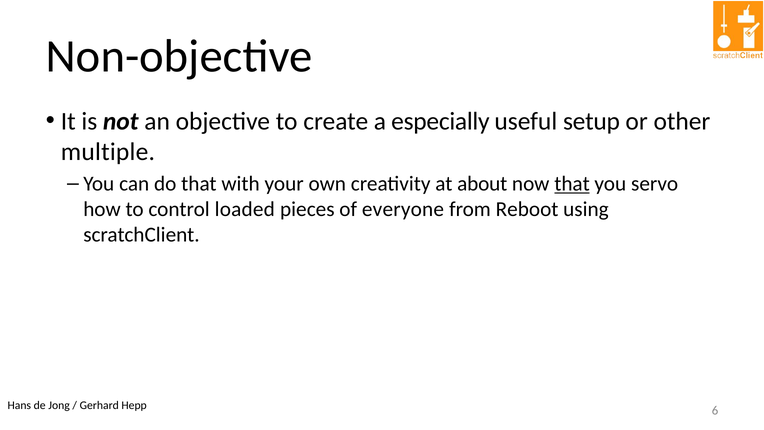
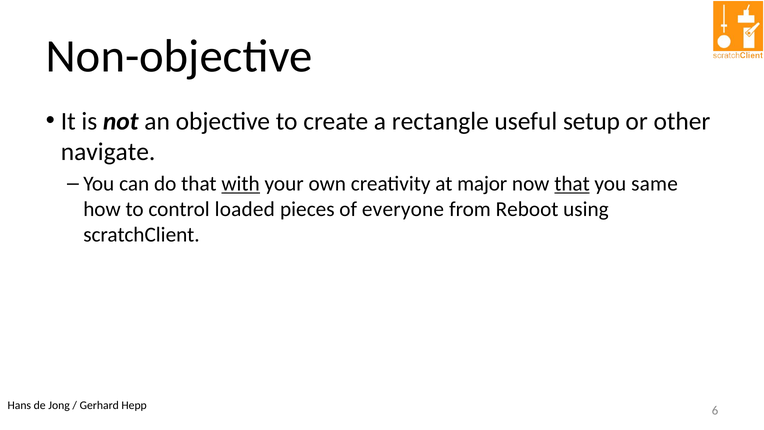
especially: especially -> rectangle (440, 121)
multiple: multiple -> navigate (108, 152)
with underline: none -> present (241, 184)
about: about -> major (482, 184)
servo: servo -> same (655, 184)
